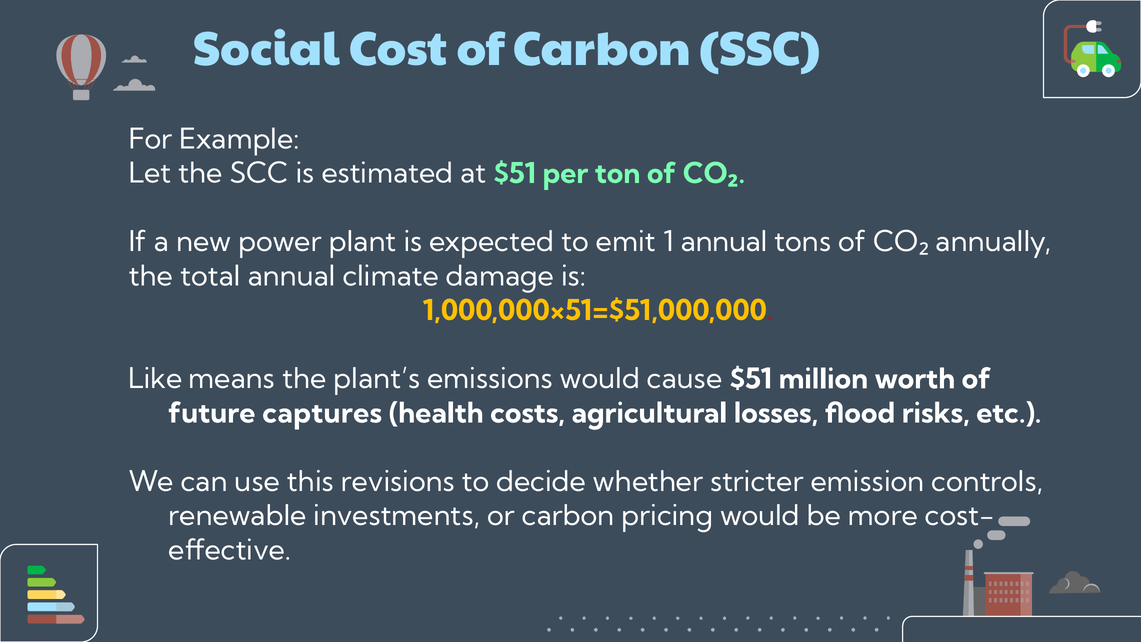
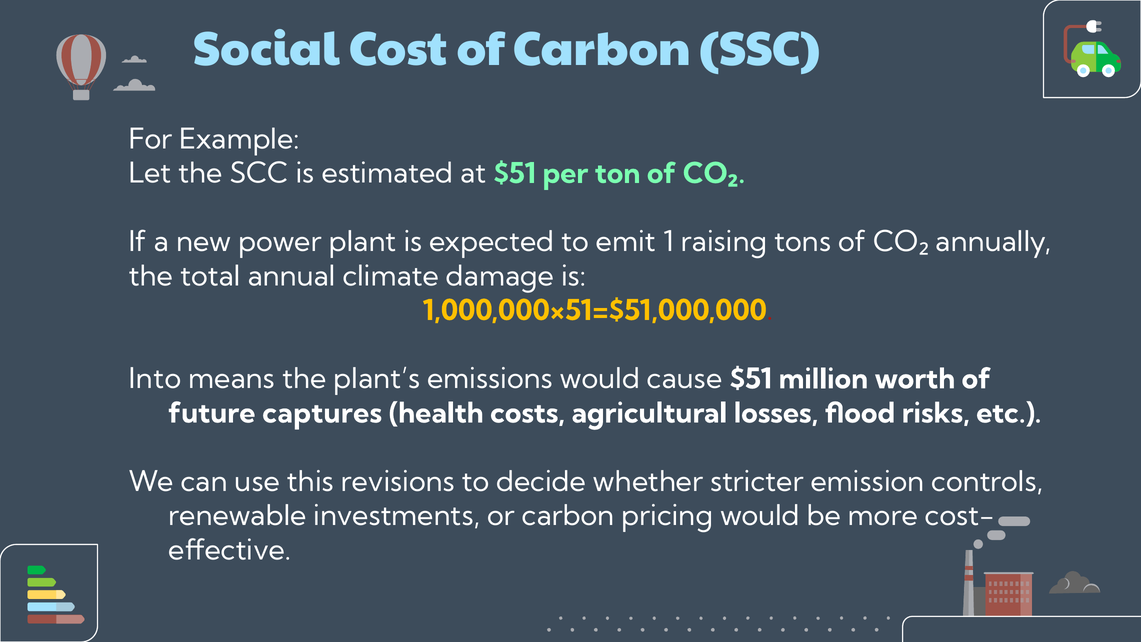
1 annual: annual -> raising (724, 242)
Like: Like -> Into (155, 379)
